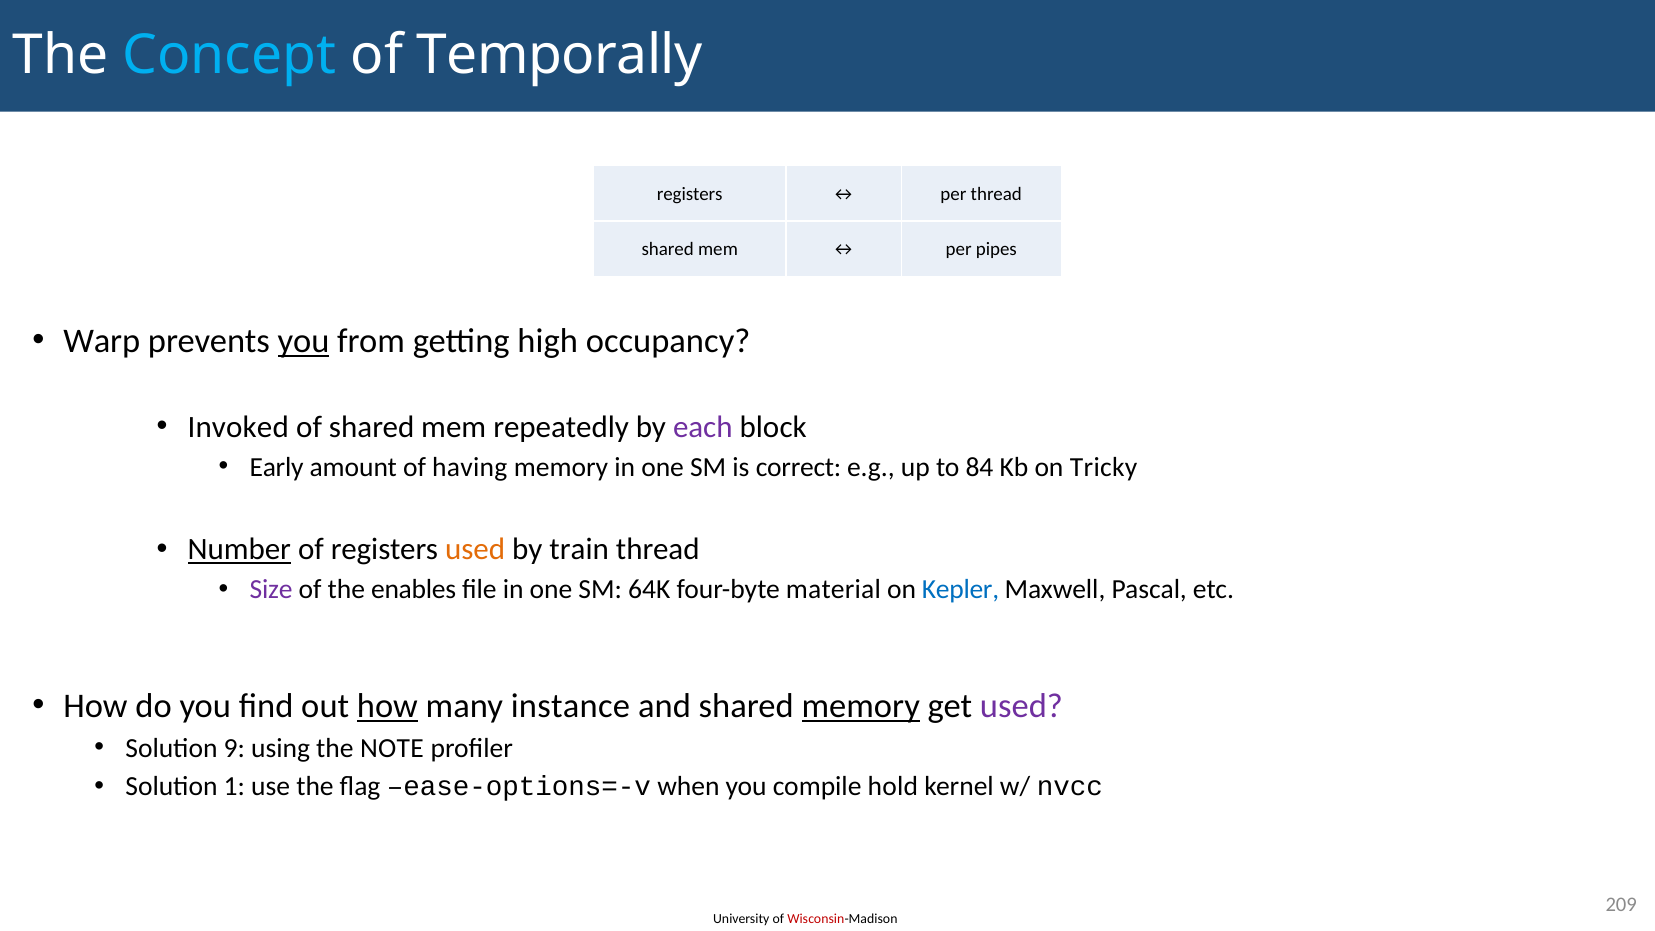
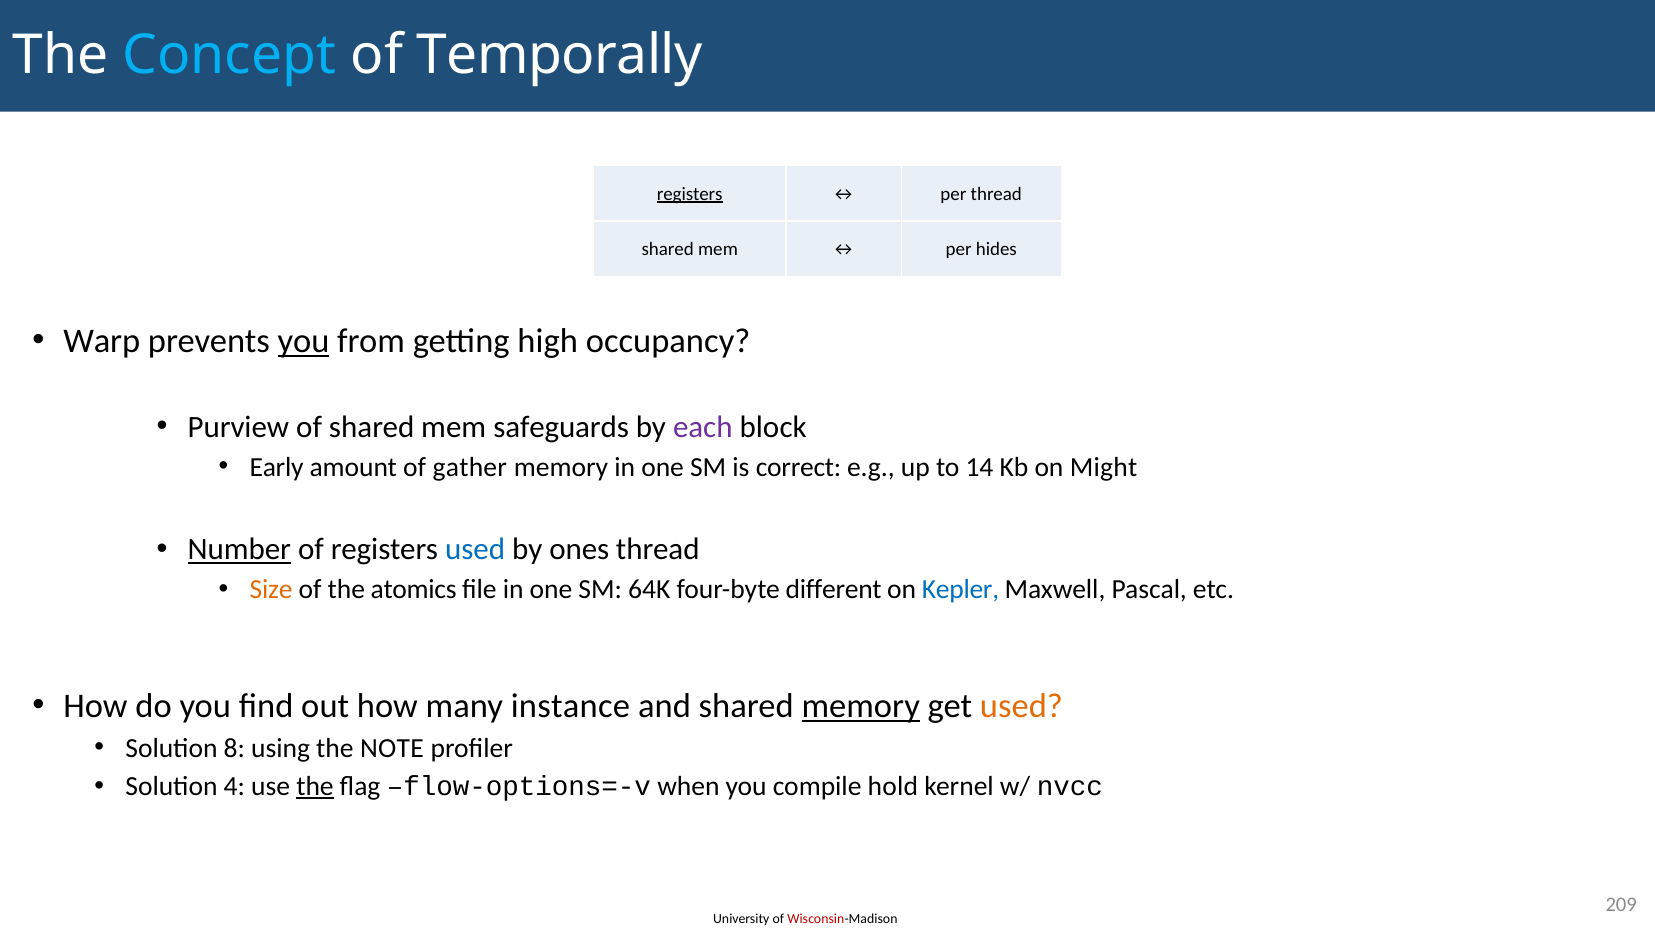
registers underline: none -> present (690, 194)
pipes: pipes -> hides (996, 250)
Invoked: Invoked -> Purview (238, 427)
repeatedly: repeatedly -> safeguards (561, 427)
having: having -> gather (470, 467)
84: 84 -> 14 (979, 467)
Tricky: Tricky -> Might (1104, 467)
used colour: orange -> blue (475, 549)
train: train -> ones (579, 549)
Size colour: purple -> orange (271, 590)
enables: enables -> atomics (414, 590)
material: material -> different (834, 590)
how underline: present -> none (387, 706)
used colour: purple -> orange (1021, 706)
9: 9 -> 8 (234, 748)
1: 1 -> 4 (234, 786)
the underline: none -> present (315, 786)
ease-options=-v: ease-options=-v -> flow-options=-v (519, 786)
